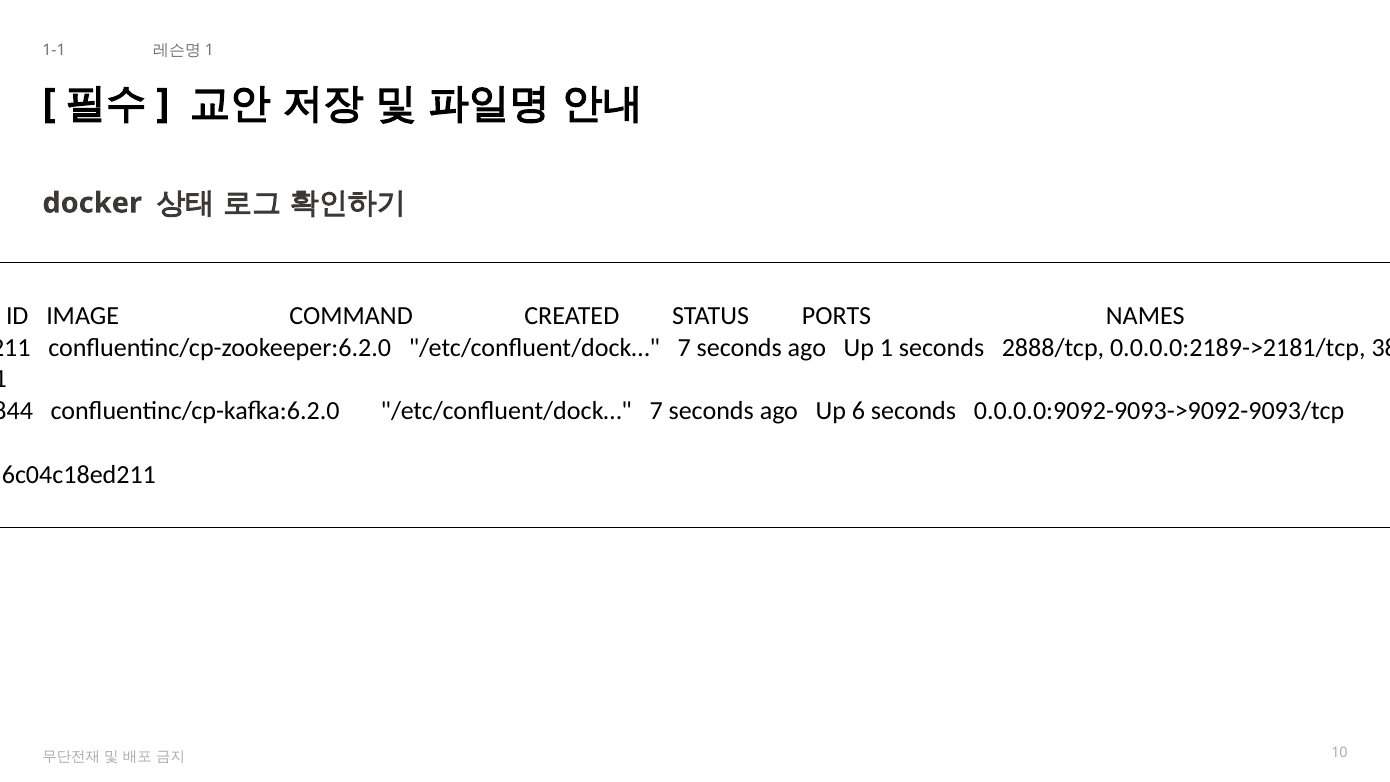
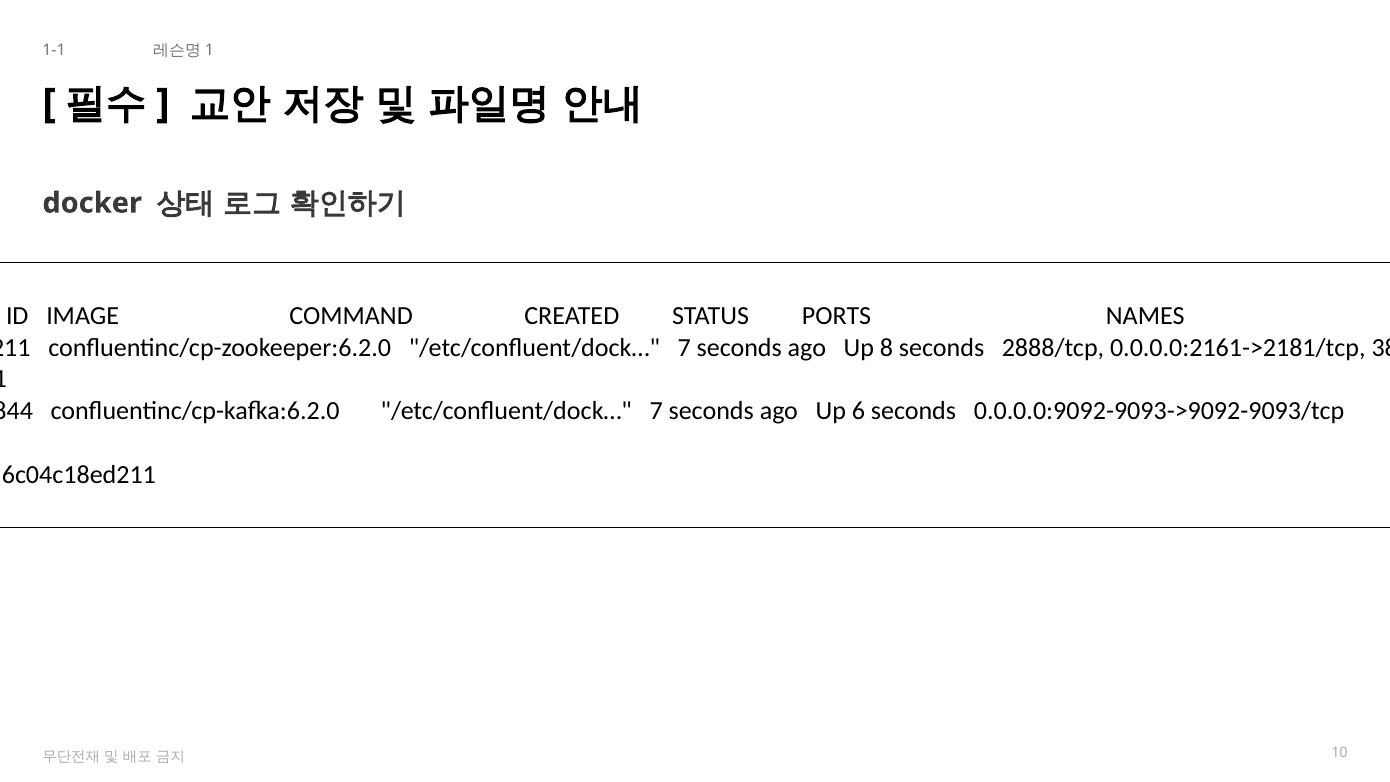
1: 1 -> 8 (886, 347)
0.0.0.0:2189->2181/tcp: 0.0.0.0:2189->2181/tcp -> 0.0.0.0:2161->2181/tcp (1238, 347)
